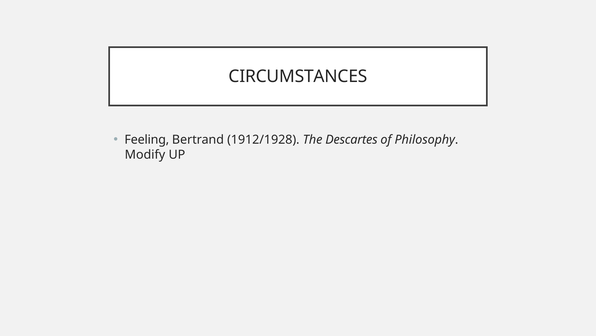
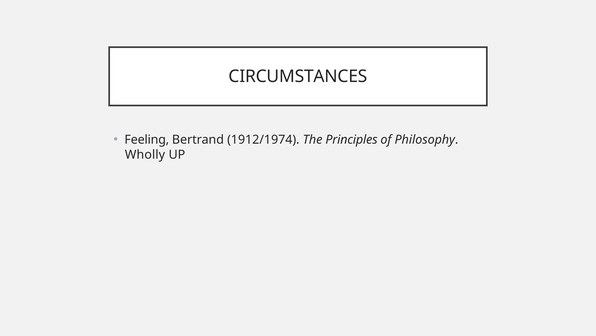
1912/1928: 1912/1928 -> 1912/1974 (263, 140)
Descartes: Descartes -> Principles (352, 140)
Modify: Modify -> Wholly (145, 154)
